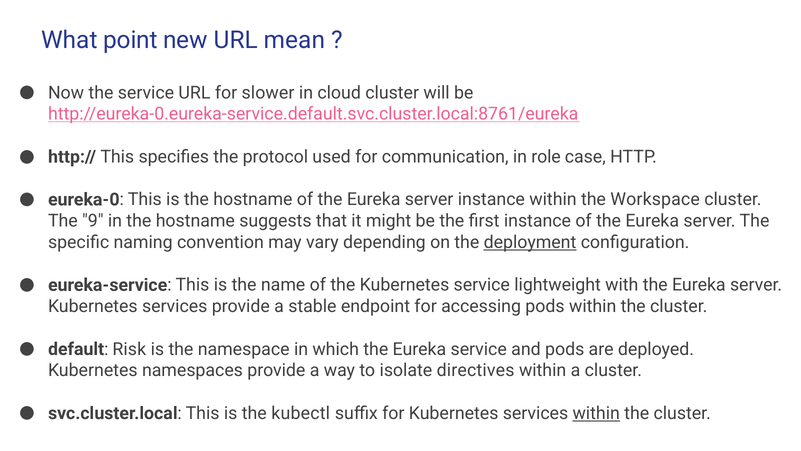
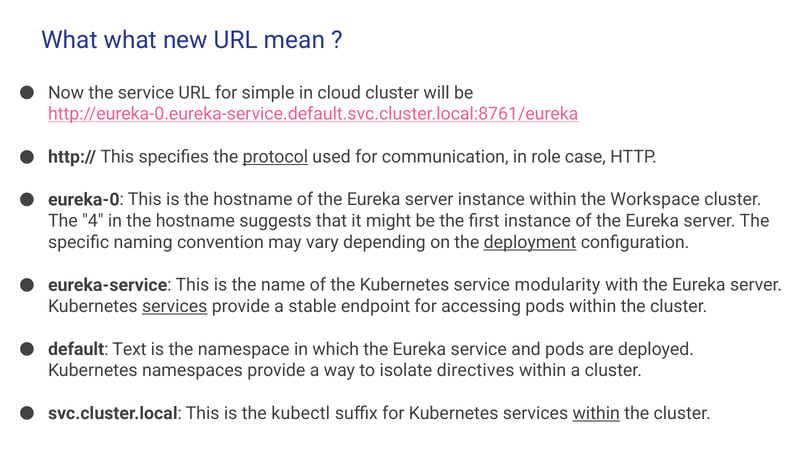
What point: point -> what (130, 40)
slower: slower -> simple (268, 93)
protocol underline: none -> present (275, 157)
9: 9 -> 4 (93, 221)
lightweight: lightweight -> modularity (557, 285)
services underline: none -> present (175, 306)
Risk: Risk -> Text (129, 349)
